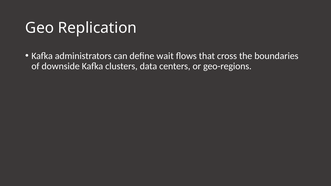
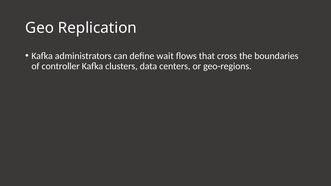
downside: downside -> controller (61, 66)
